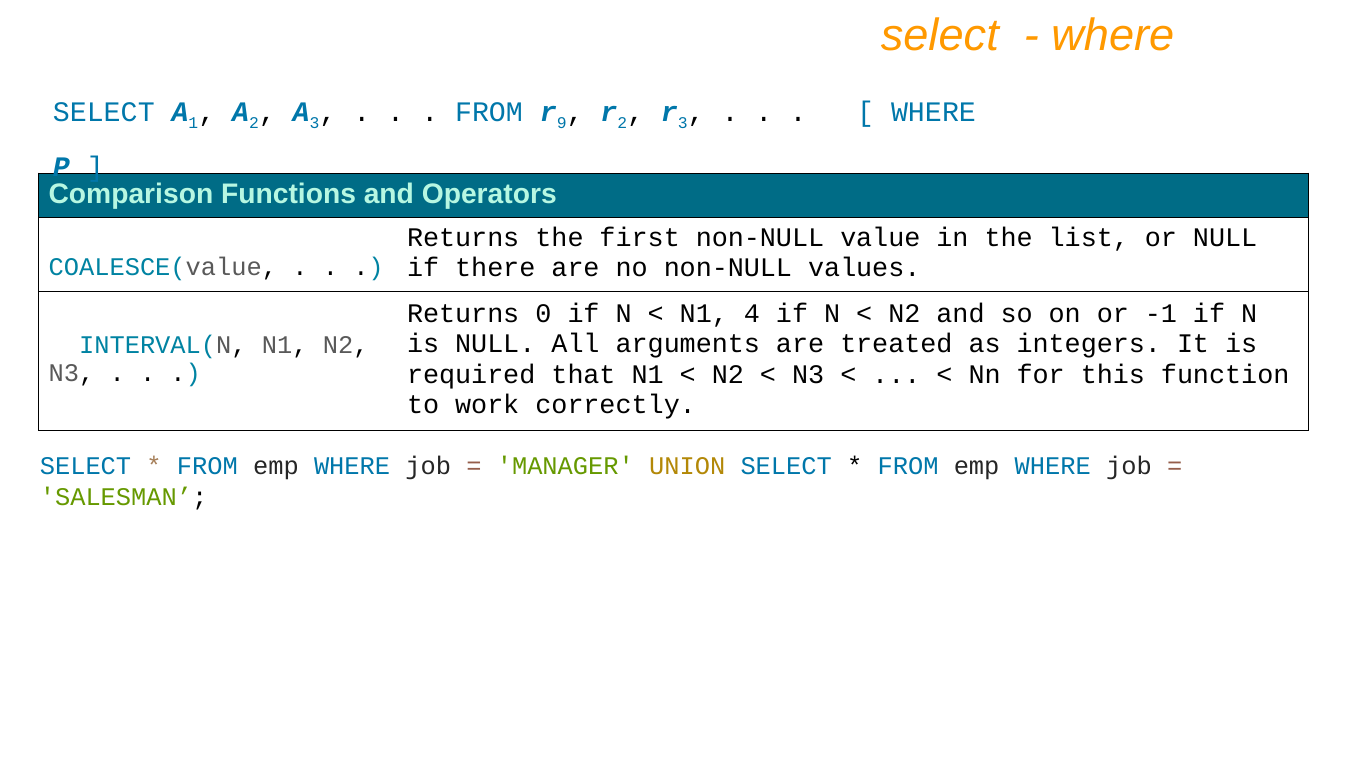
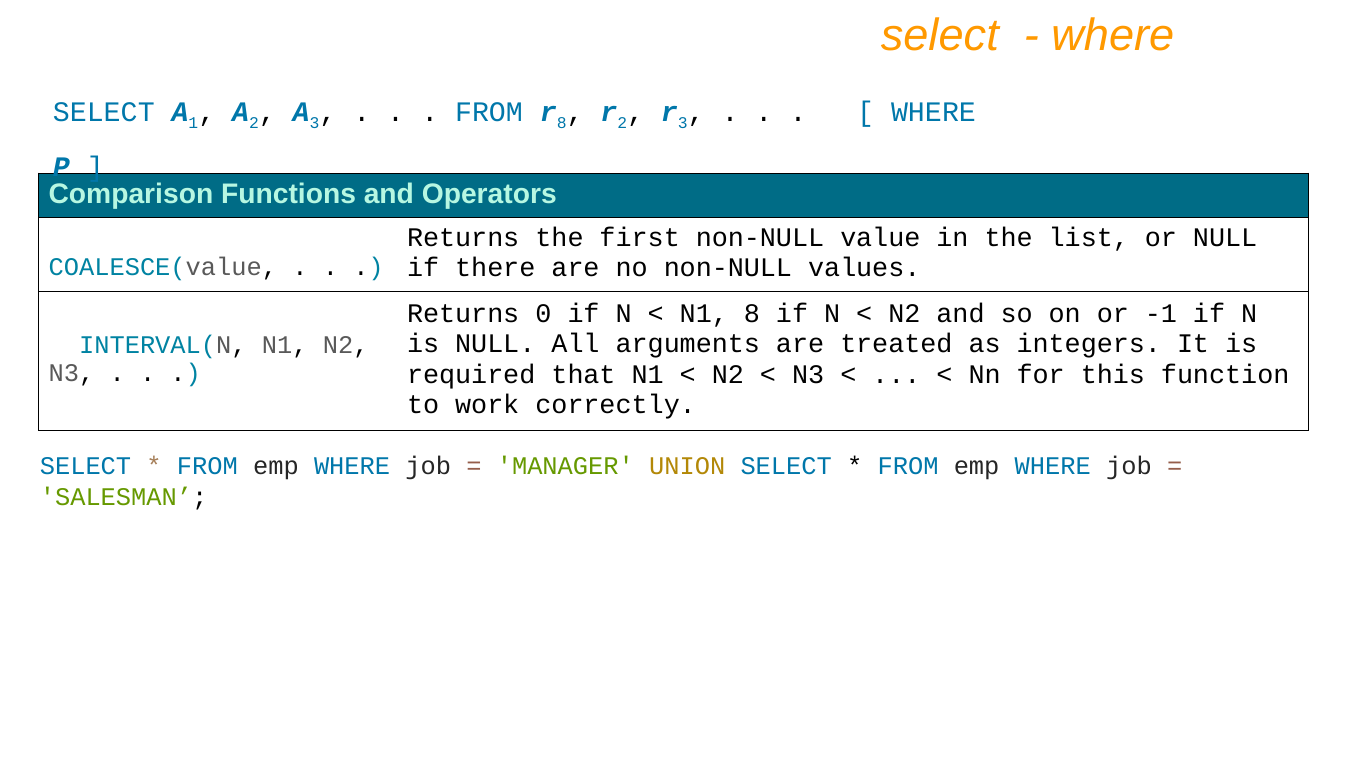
9: 9 -> 8 (562, 123)
N1 4: 4 -> 8 (752, 313)
